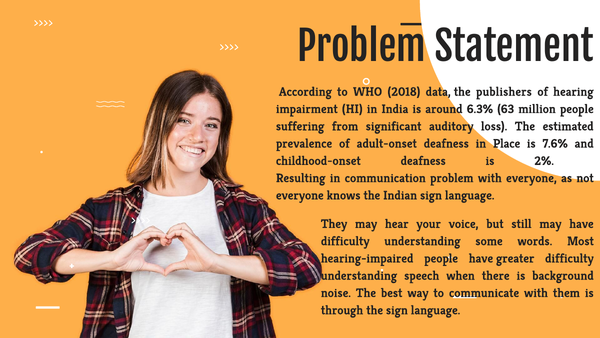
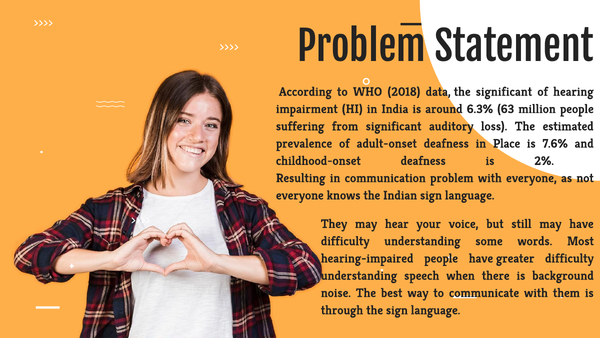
the publishers: publishers -> significant (504, 92)
